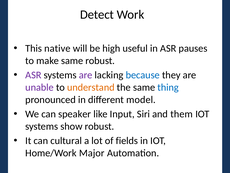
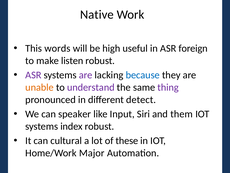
Detect: Detect -> Native (97, 15)
native: native -> words (57, 48)
pauses: pauses -> foreign (193, 48)
make same: same -> listen (72, 61)
unable colour: purple -> orange (40, 87)
understand colour: orange -> purple (91, 87)
thing colour: blue -> purple (168, 87)
model: model -> detect (141, 99)
show: show -> index (71, 126)
fields: fields -> these (127, 140)
